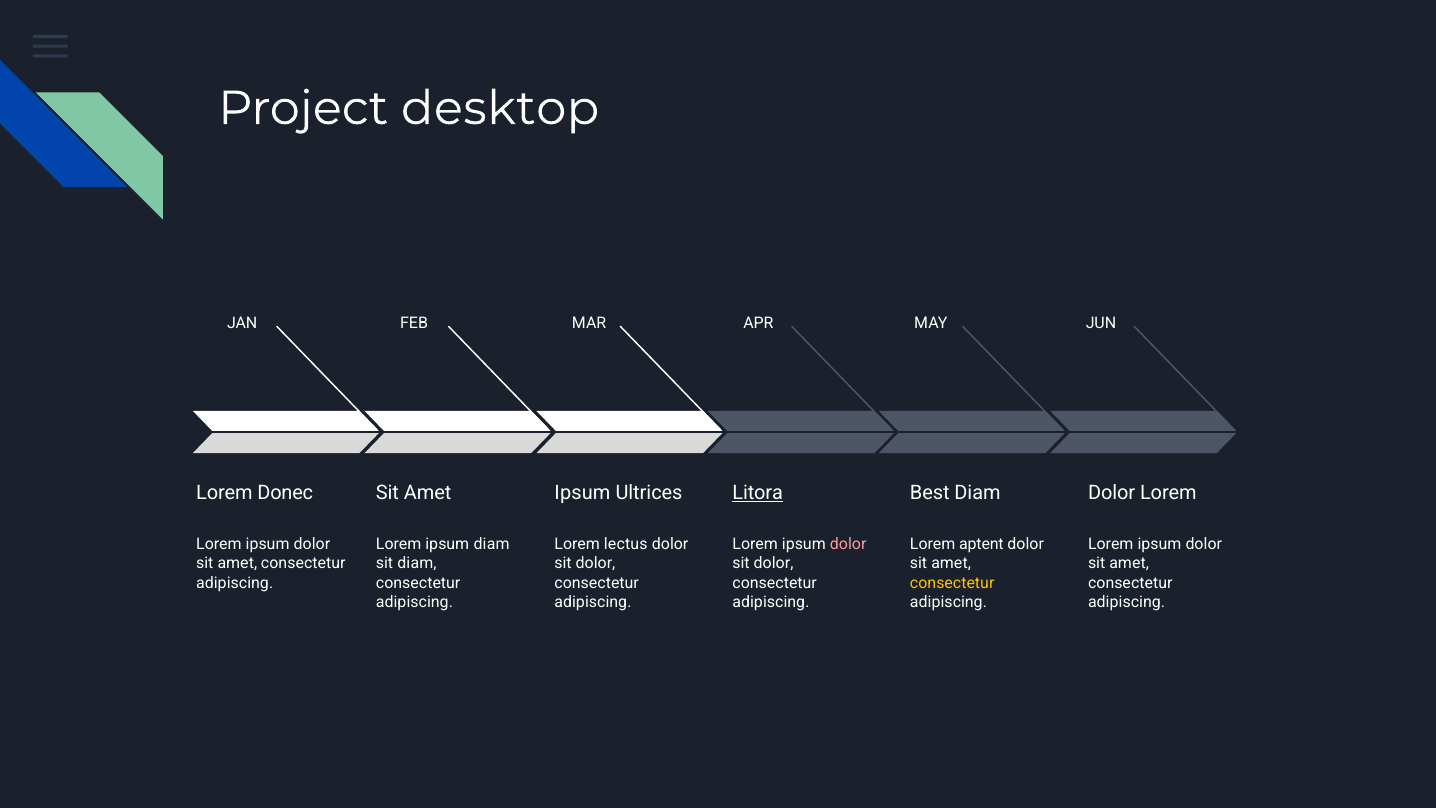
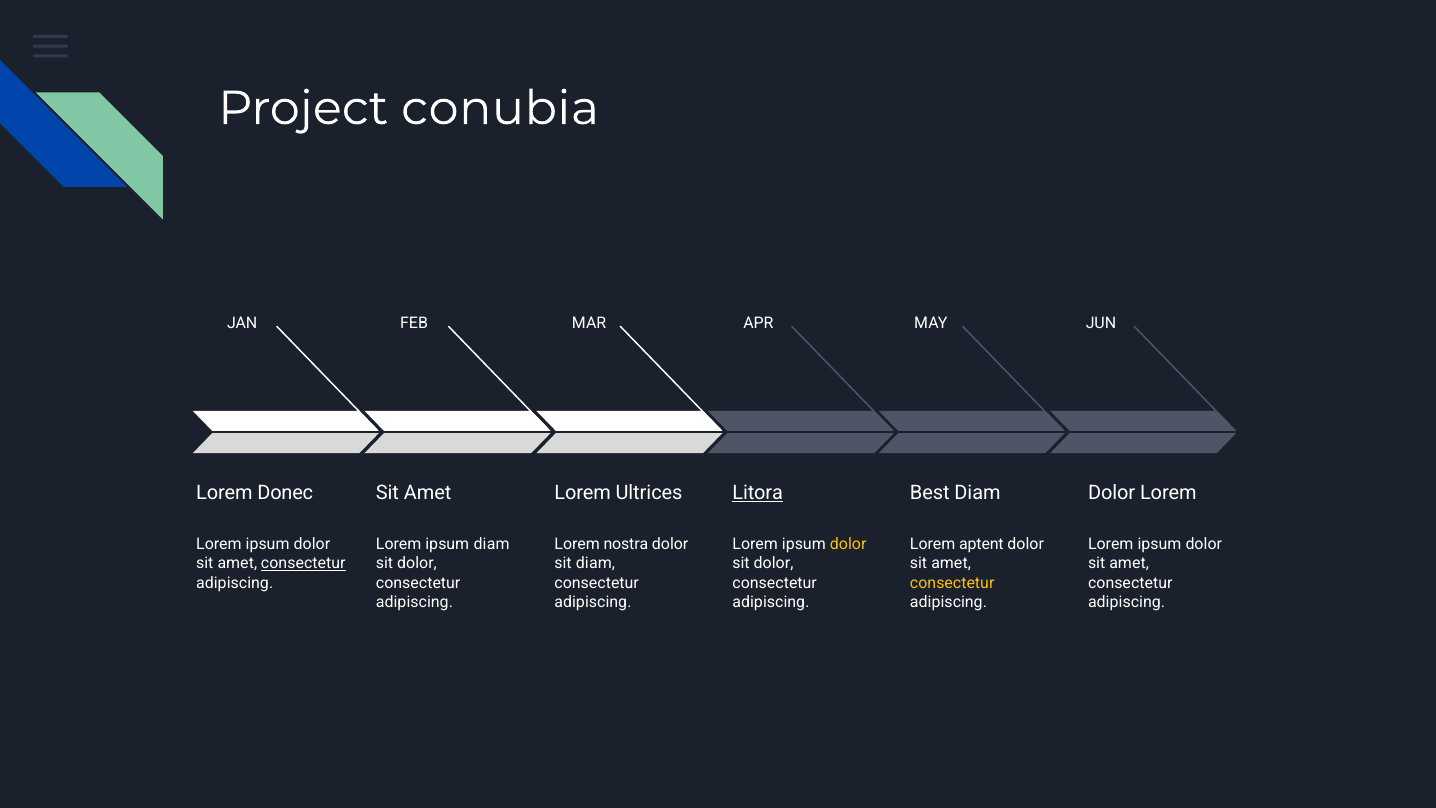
desktop: desktop -> conubia (500, 108)
Ipsum: Ipsum -> Lorem (583, 493)
lectus: lectus -> nostra (626, 544)
dolor colour: pink -> yellow (848, 544)
consectetur underline: none -> present (303, 563)
diam: diam -> dolor (417, 563)
dolor: dolor -> diam (595, 563)
